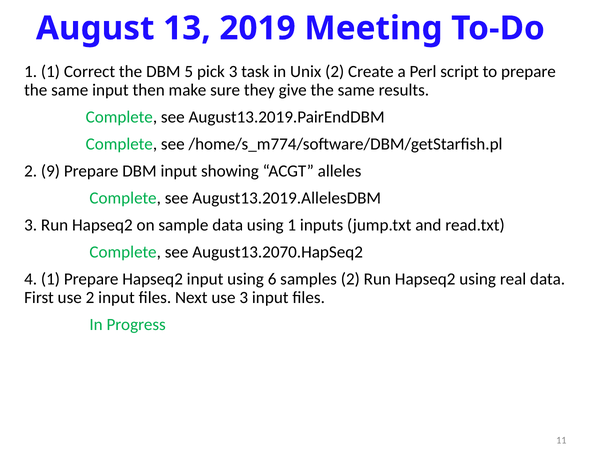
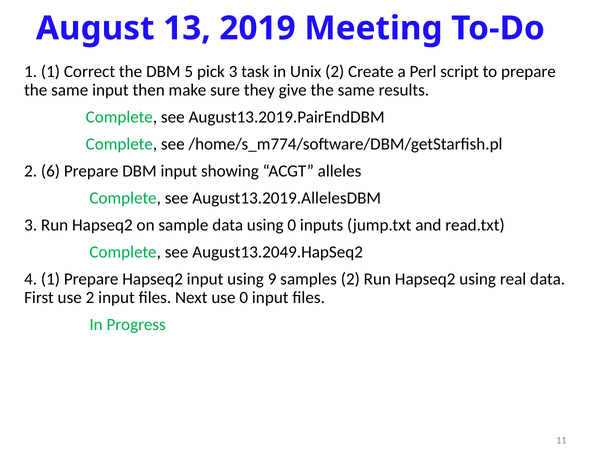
9: 9 -> 6 (50, 171)
using 1: 1 -> 0 (292, 225)
August13.2070.HapSeq2: August13.2070.HapSeq2 -> August13.2049.HapSeq2 (278, 252)
6: 6 -> 9 (272, 279)
use 3: 3 -> 0 (244, 298)
